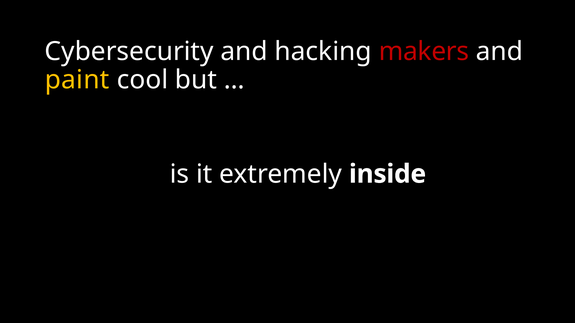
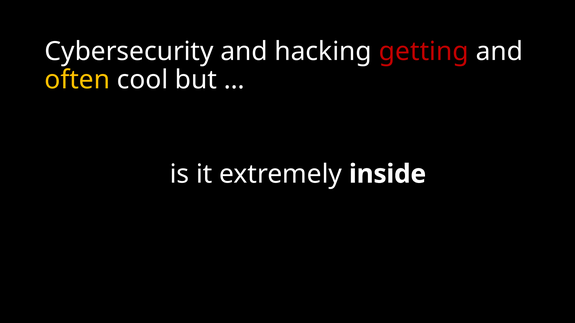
makers: makers -> getting (424, 51)
paint: paint -> often (77, 80)
